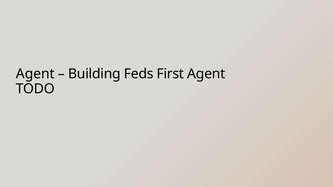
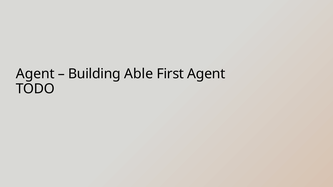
Feds: Feds -> Able (139, 74)
